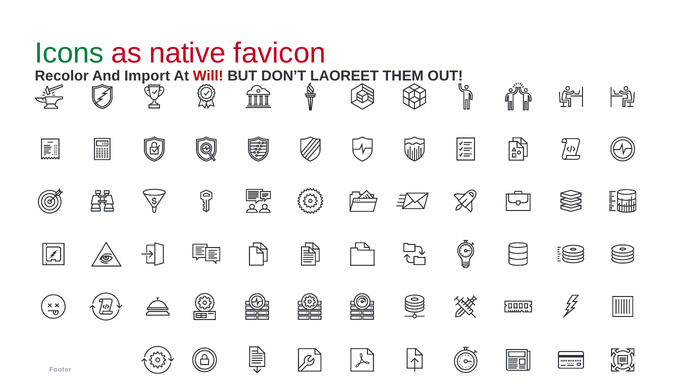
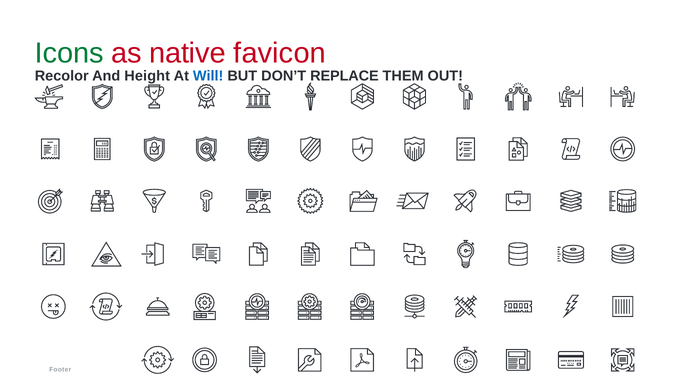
Import: Import -> Height (147, 76)
Will colour: red -> blue (208, 76)
LAOREET: LAOREET -> REPLACE (344, 76)
